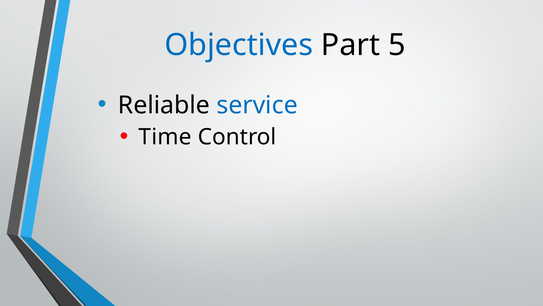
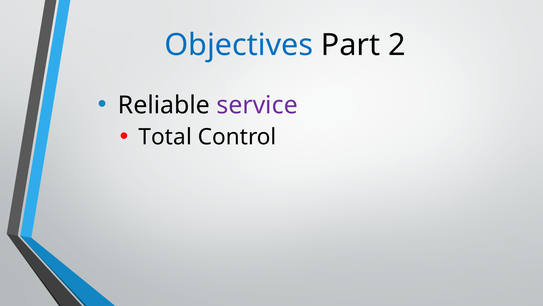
5: 5 -> 2 (397, 45)
service colour: blue -> purple (257, 105)
Time: Time -> Total (165, 137)
